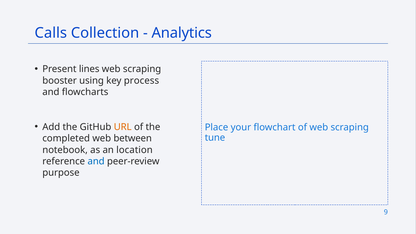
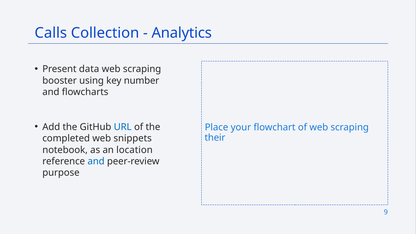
lines: lines -> data (89, 69)
process: process -> number (142, 81)
URL colour: orange -> blue (123, 127)
tune: tune -> their (215, 138)
between: between -> snippets (133, 138)
